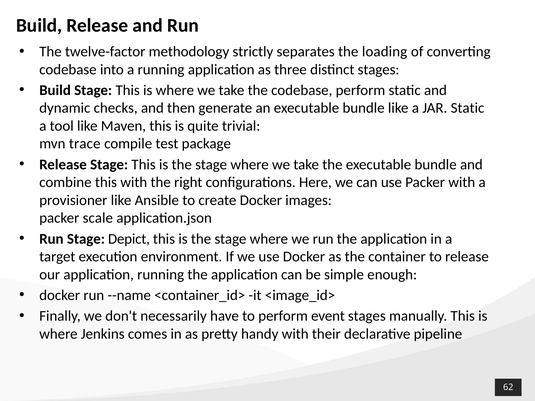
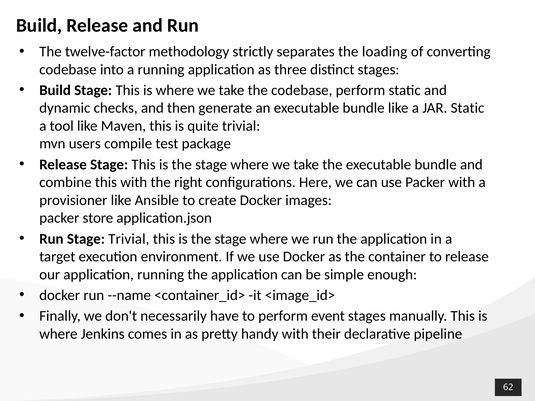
trace: trace -> users (85, 144)
scale: scale -> store (98, 218)
Stage Depict: Depict -> Trivial (129, 239)
